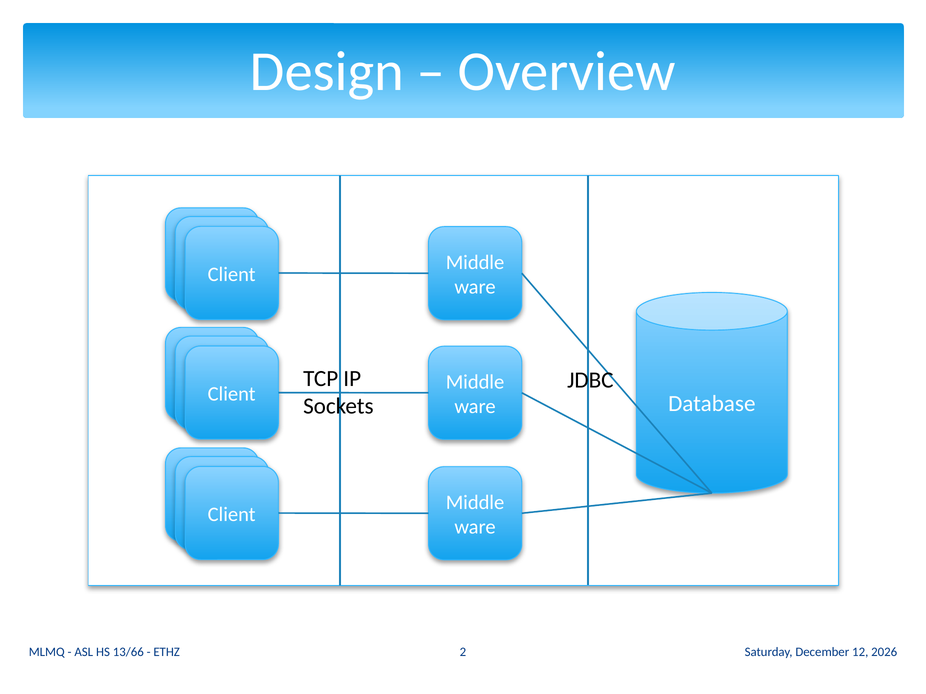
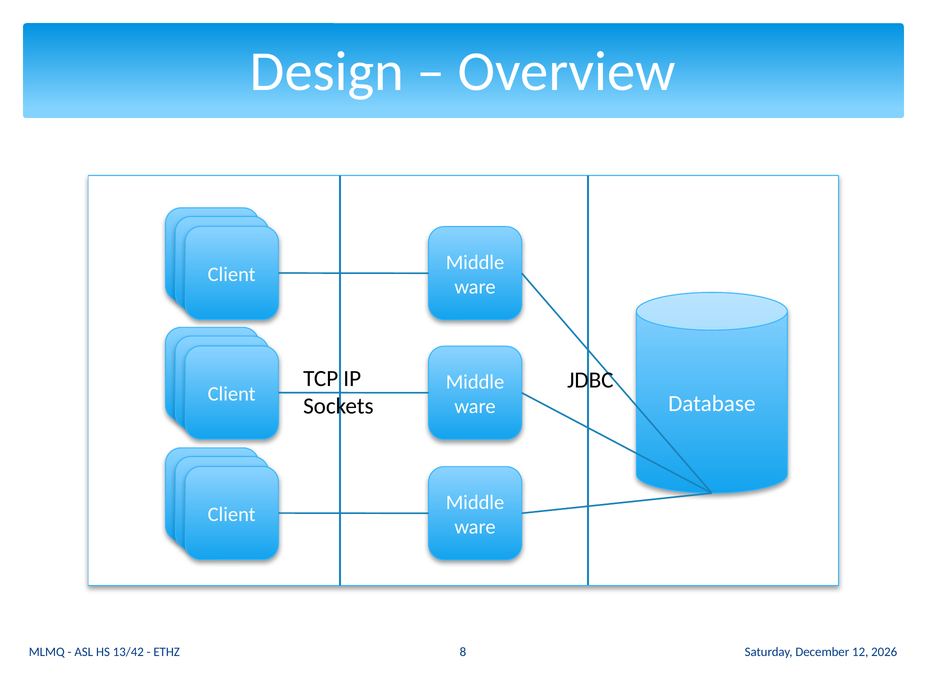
13/66: 13/66 -> 13/42 (128, 652)
2: 2 -> 8 (463, 652)
